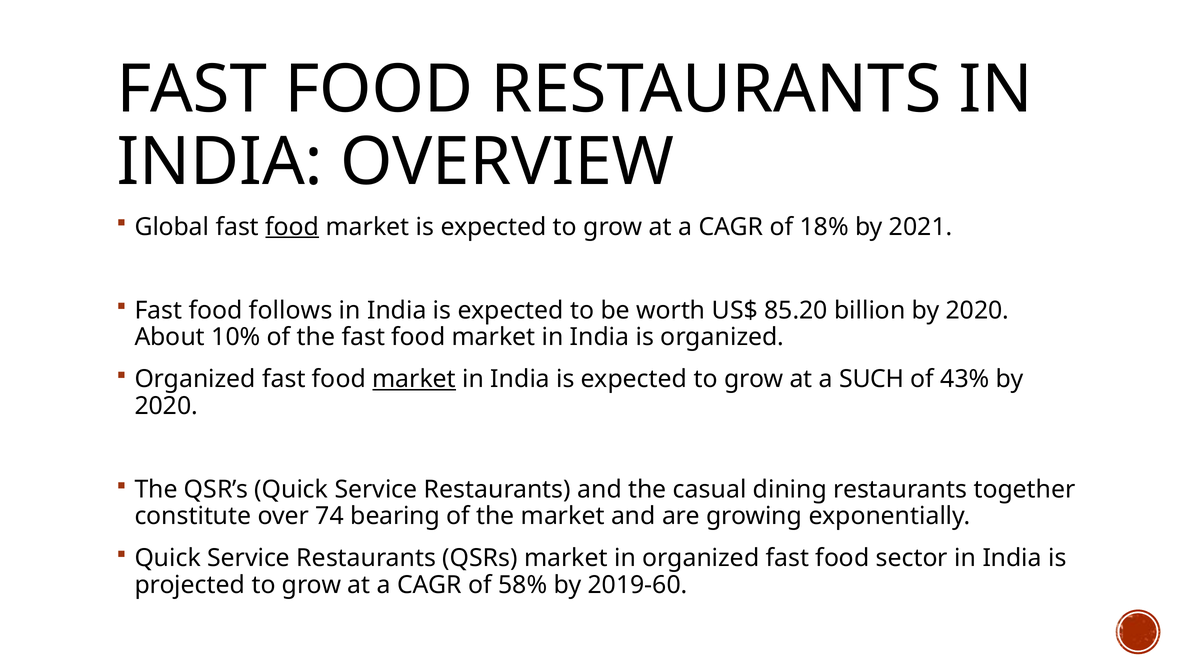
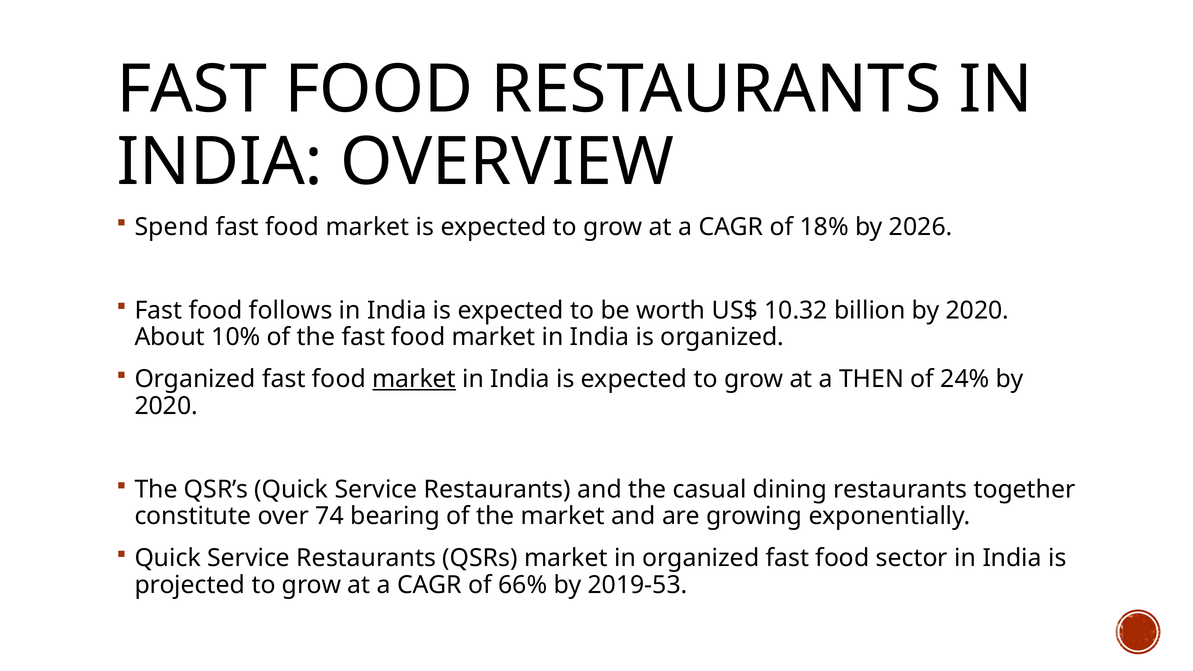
Global: Global -> Spend (172, 227)
food underline: present -> none (292, 227)
2021: 2021 -> 2026 (921, 227)
85.20: 85.20 -> 10.32 (796, 310)
SUCH: SUCH -> THEN (872, 379)
43%: 43% -> 24% (965, 379)
58%: 58% -> 66% (523, 585)
2019-60: 2019-60 -> 2019-53 (638, 585)
